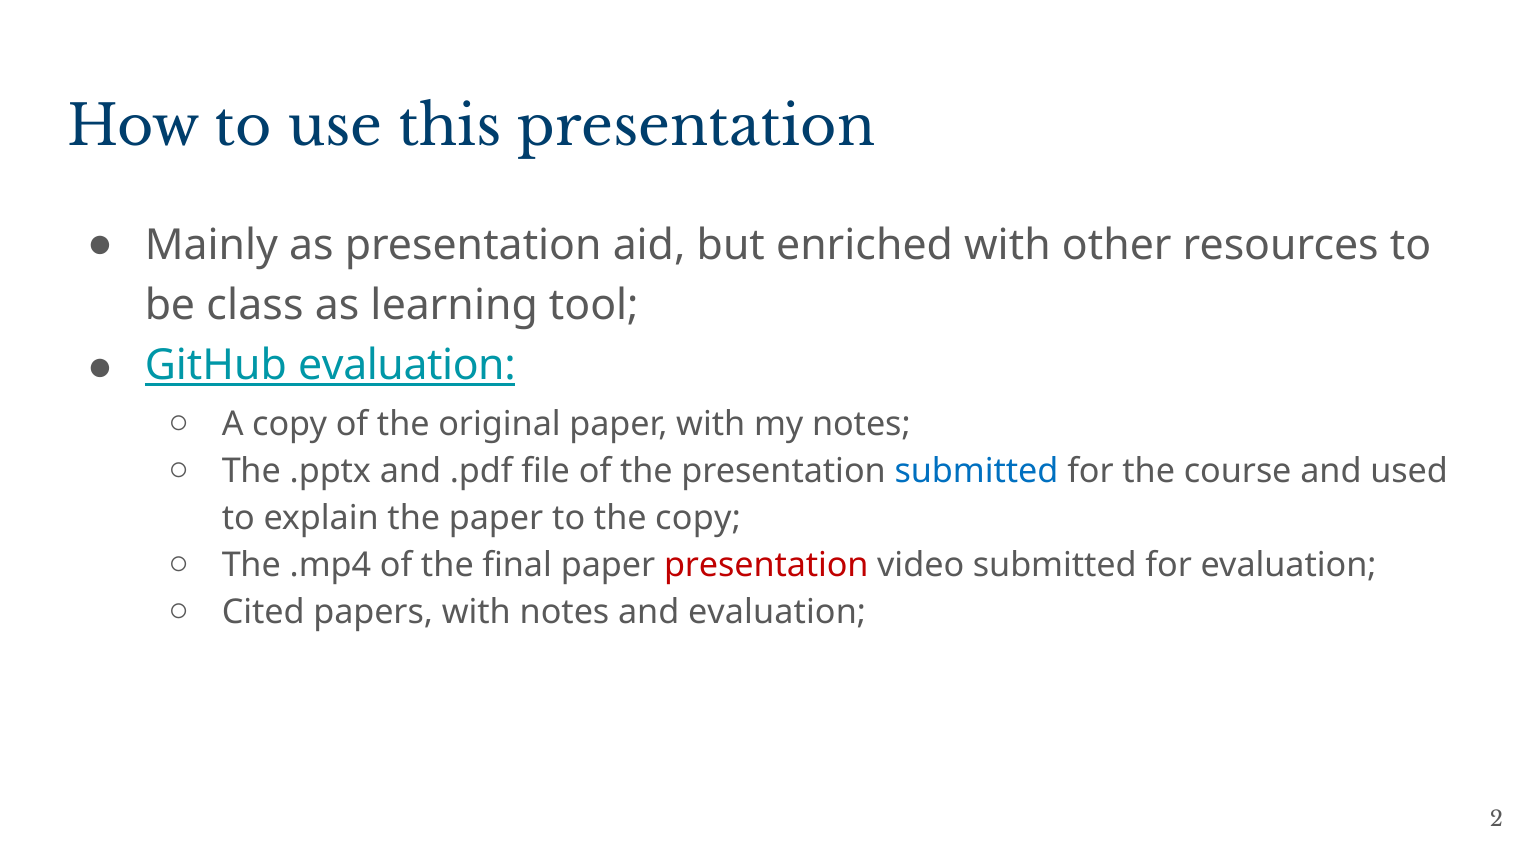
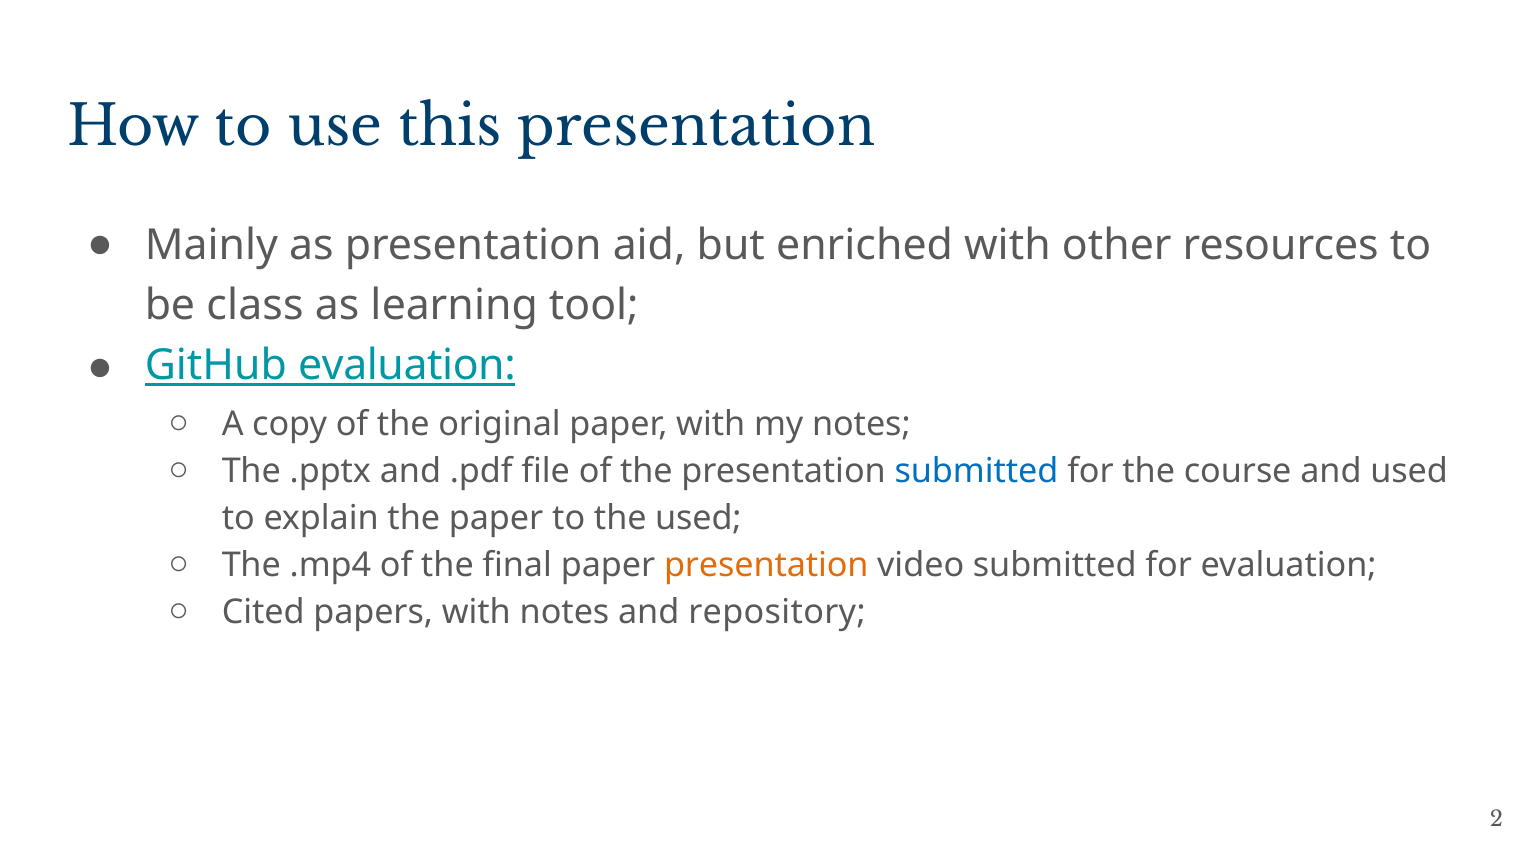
the copy: copy -> used (698, 518)
presentation colour: red -> orange (766, 565)
and evaluation: evaluation -> repository (777, 612)
